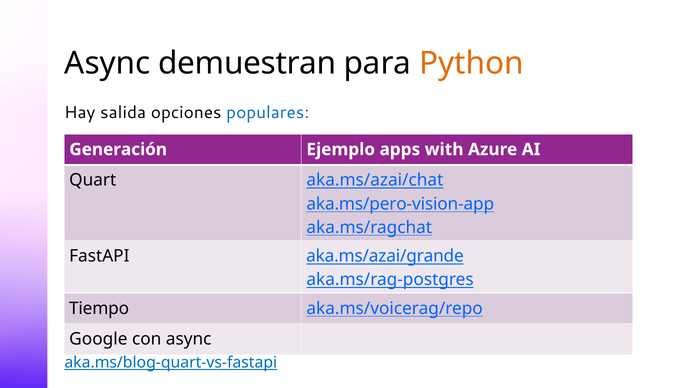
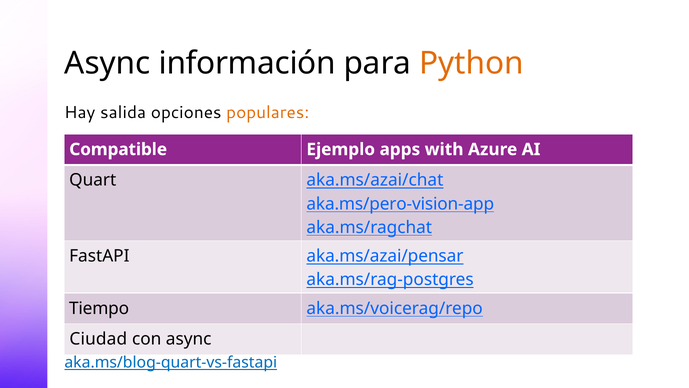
demuestran: demuestran -> información (247, 63)
populares colour: blue -> orange (268, 112)
Generación: Generación -> Compatible (118, 149)
aka.ms/azai/grande: aka.ms/azai/grande -> aka.ms/azai/pensar (385, 256)
Google: Google -> Ciudad (98, 339)
